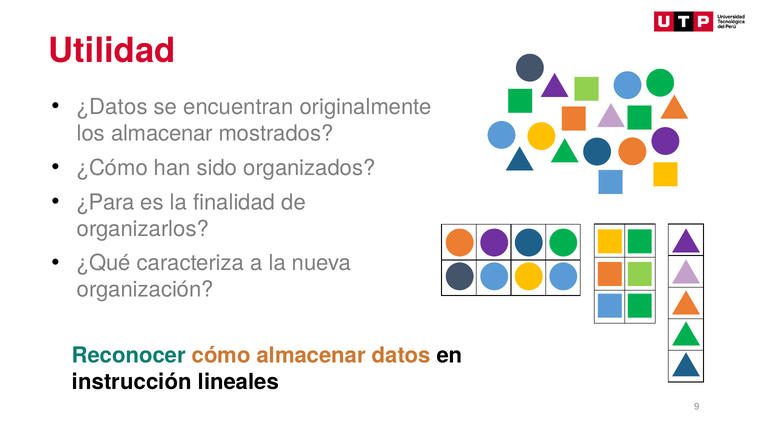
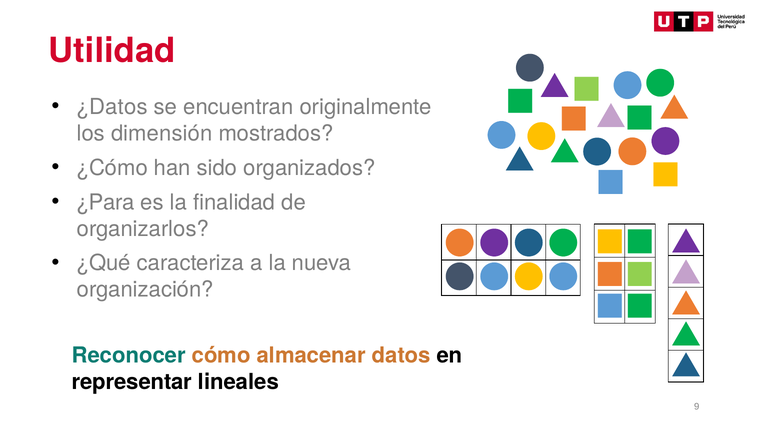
los almacenar: almacenar -> dimensión (162, 133)
instrucción: instrucción -> representar (132, 382)
